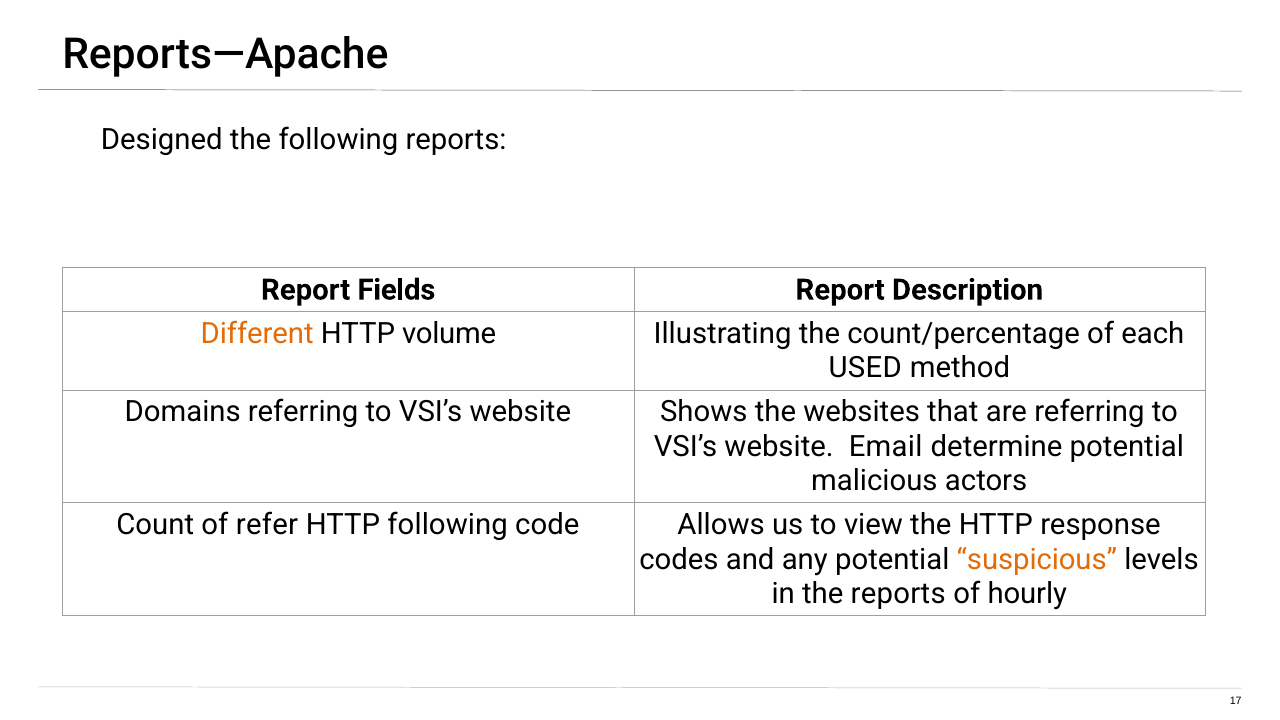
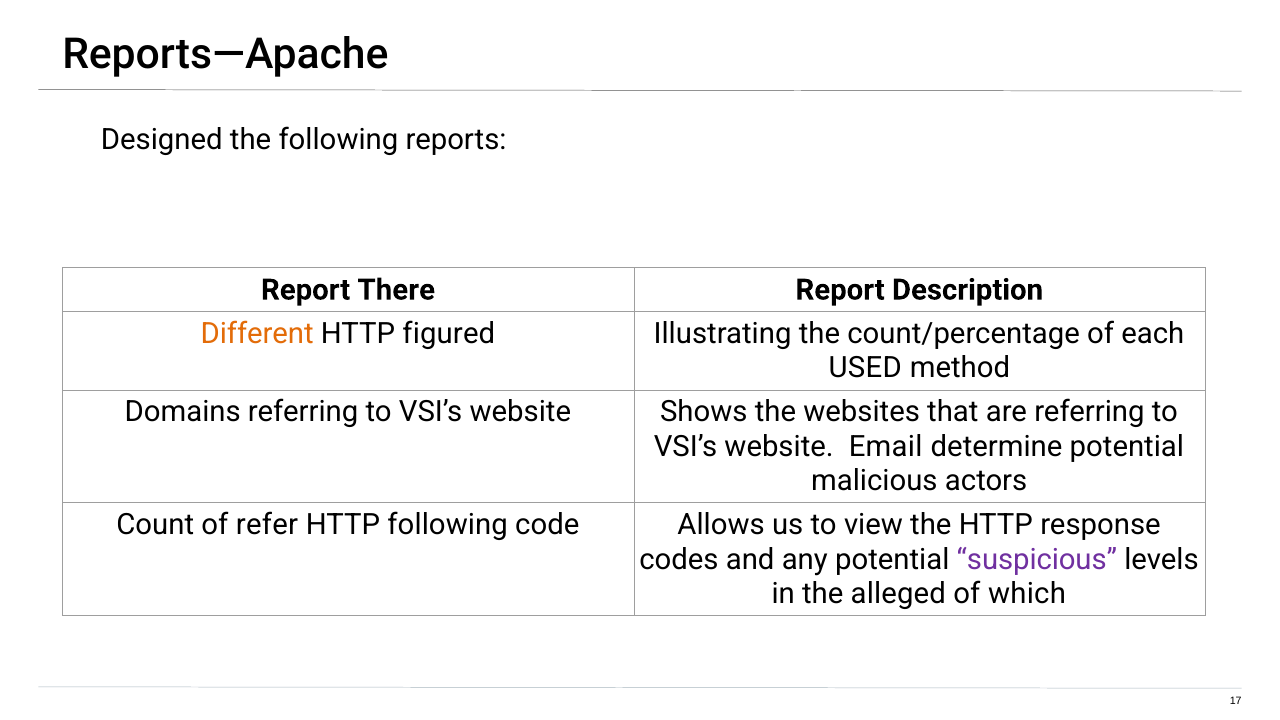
Fields: Fields -> There (396, 290)
volume: volume -> figured (449, 334)
suspicious colour: orange -> purple (1037, 560)
the reports: reports -> alleged (898, 594)
hourly: hourly -> which (1027, 594)
